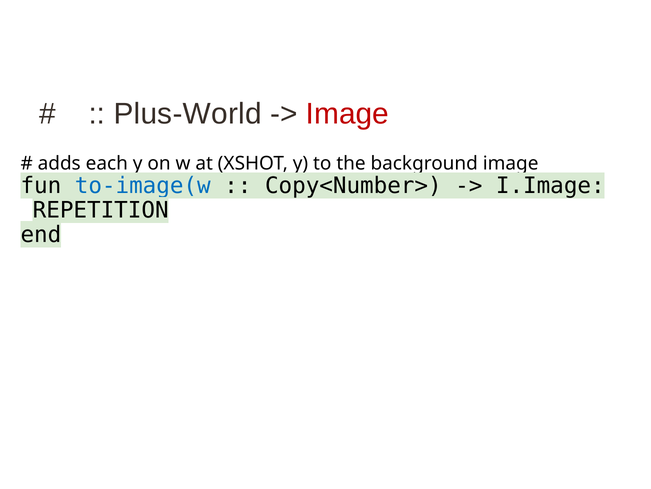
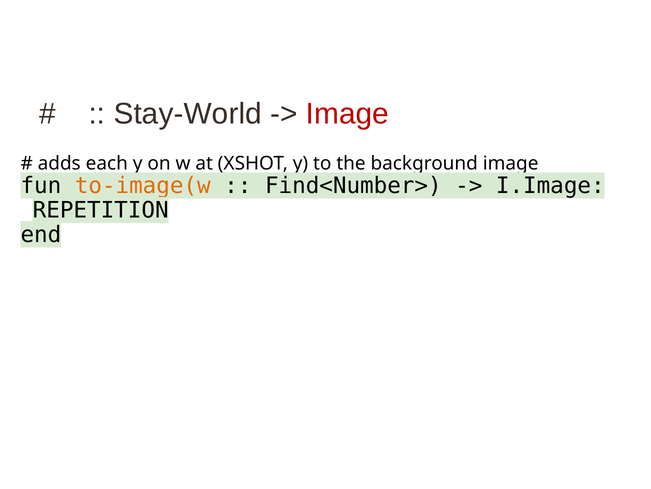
Plus-World: Plus-World -> Stay-World (188, 114)
to-image(w colour: blue -> orange (143, 186)
Copy<Number>: Copy<Number> -> Find<Number> (353, 186)
